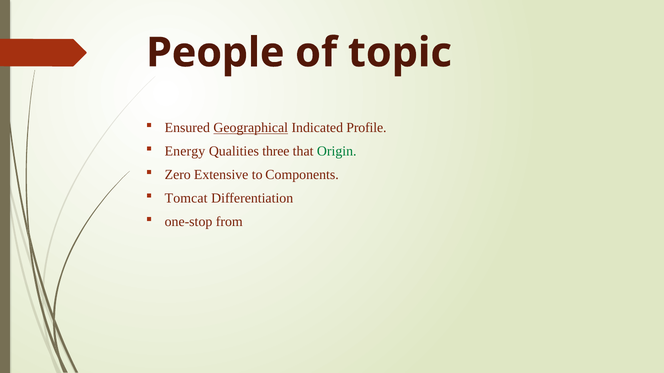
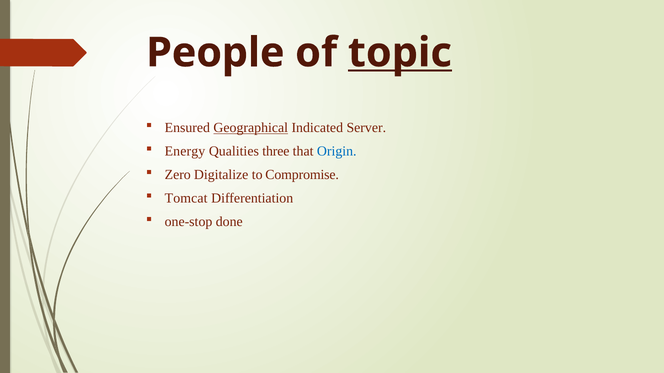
topic underline: none -> present (400, 53)
Profile: Profile -> Server (366, 128)
Origin colour: green -> blue (337, 152)
Extensive: Extensive -> Digitalize (221, 175)
Components: Components -> Compromise (302, 175)
from: from -> done (229, 222)
